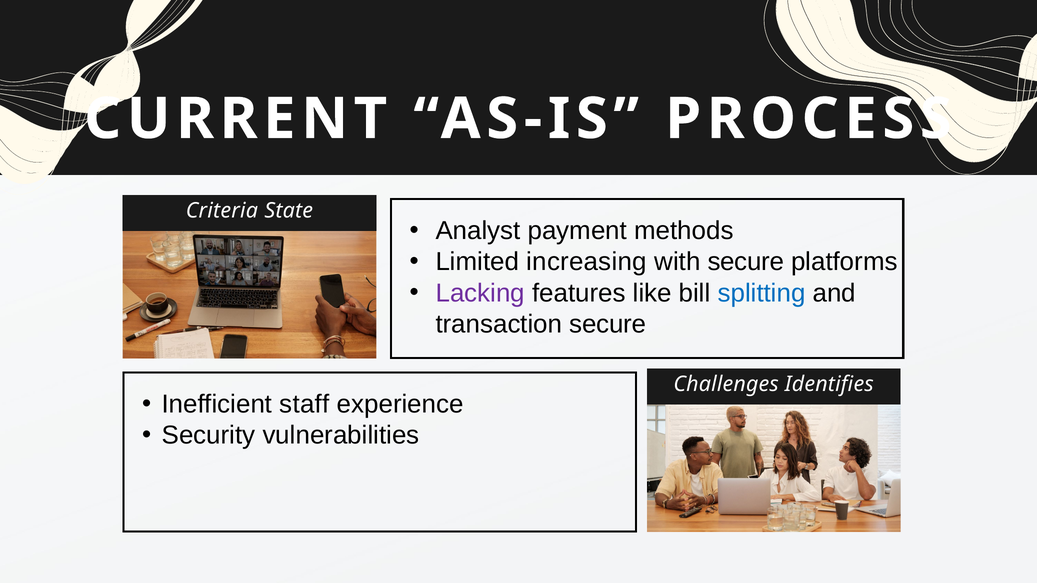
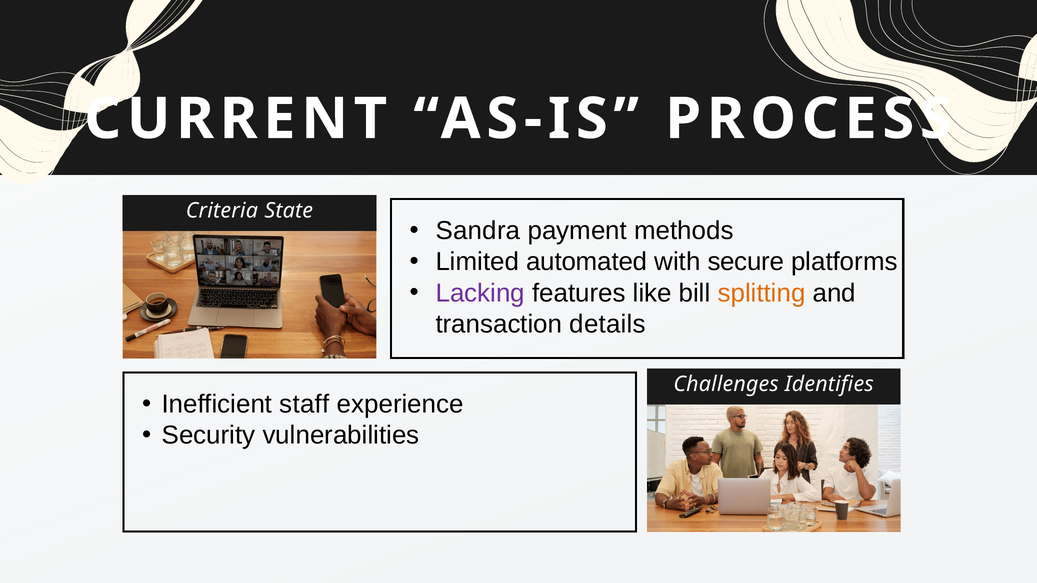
Analyst: Analyst -> Sandra (478, 231)
increasing: increasing -> automated (587, 262)
splitting colour: blue -> orange (762, 293)
transaction secure: secure -> details (607, 324)
